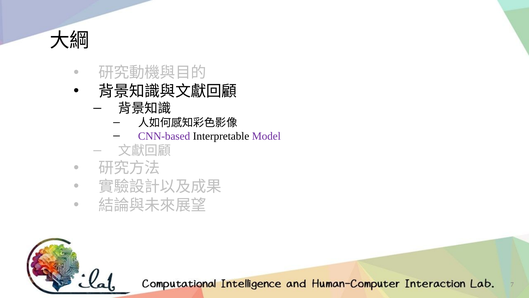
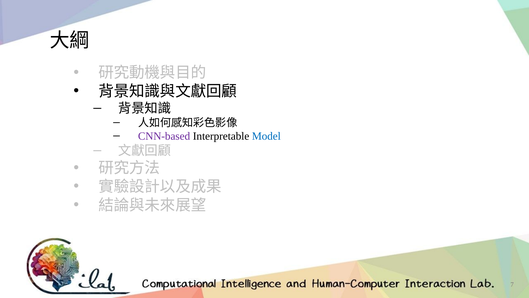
Model colour: purple -> blue (266, 136)
